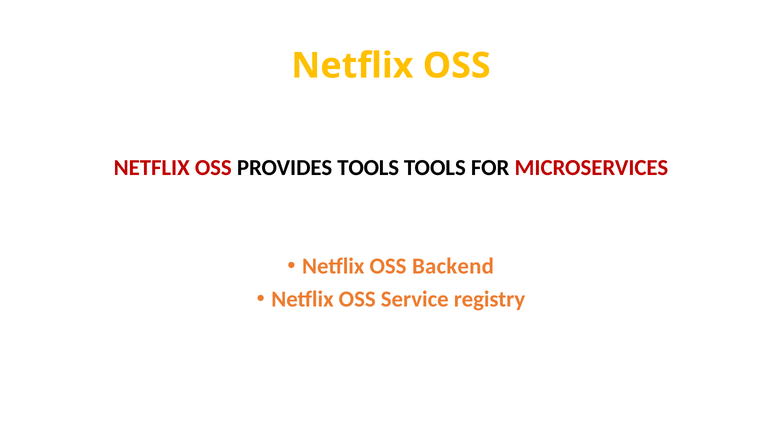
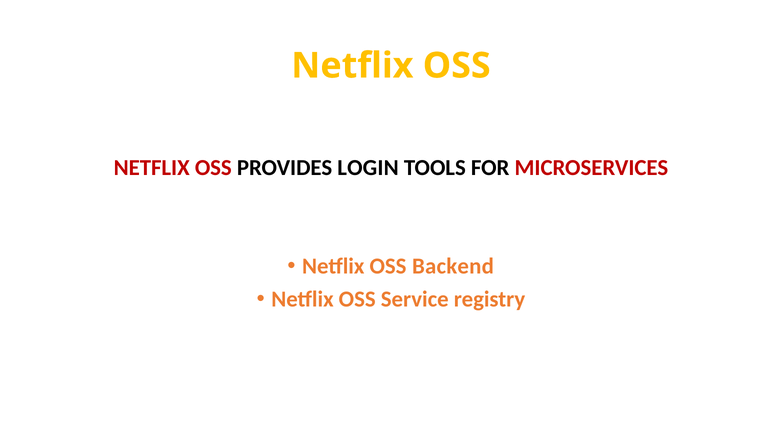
PROVIDES TOOLS: TOOLS -> LOGIN (368, 168)
